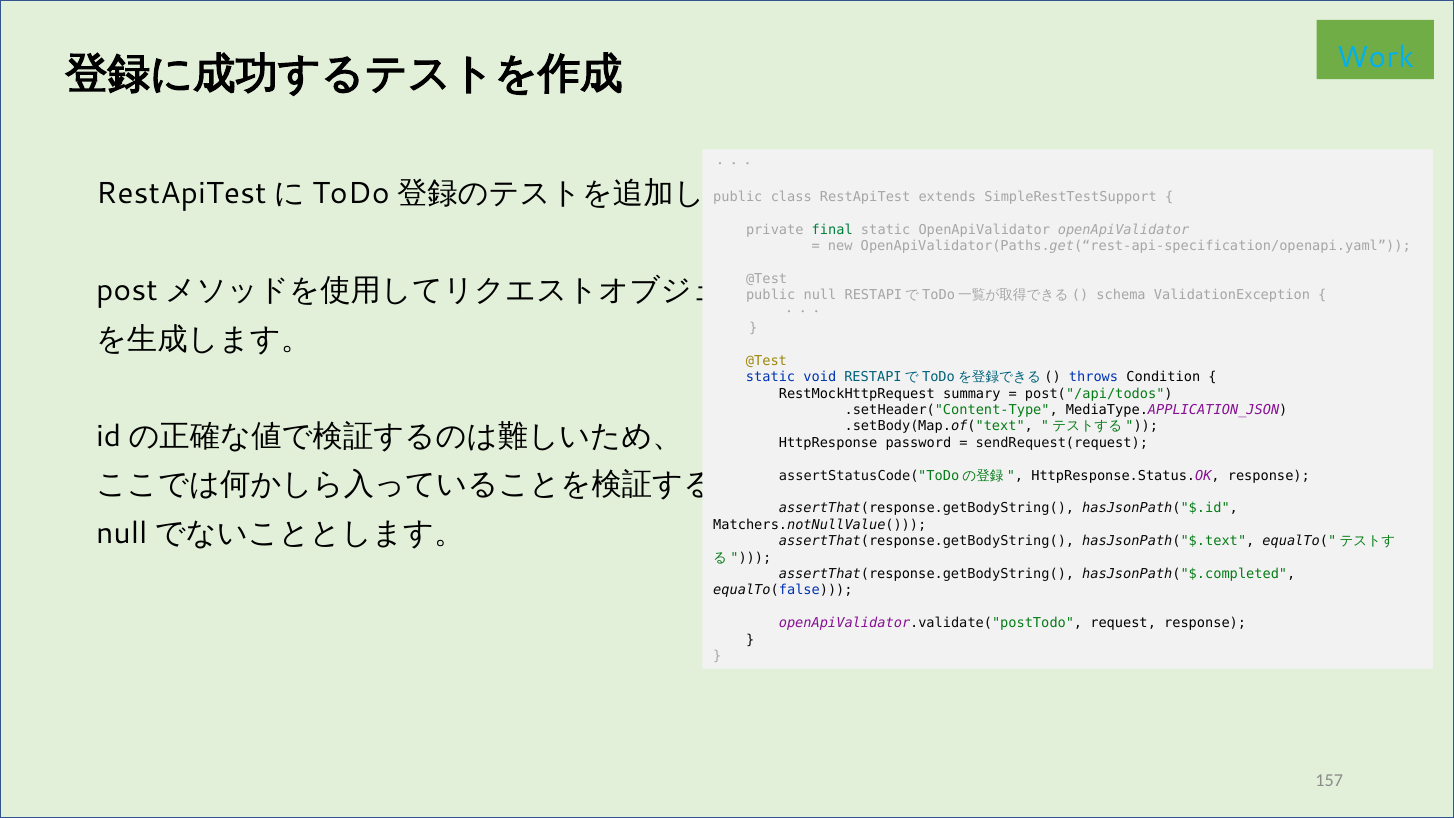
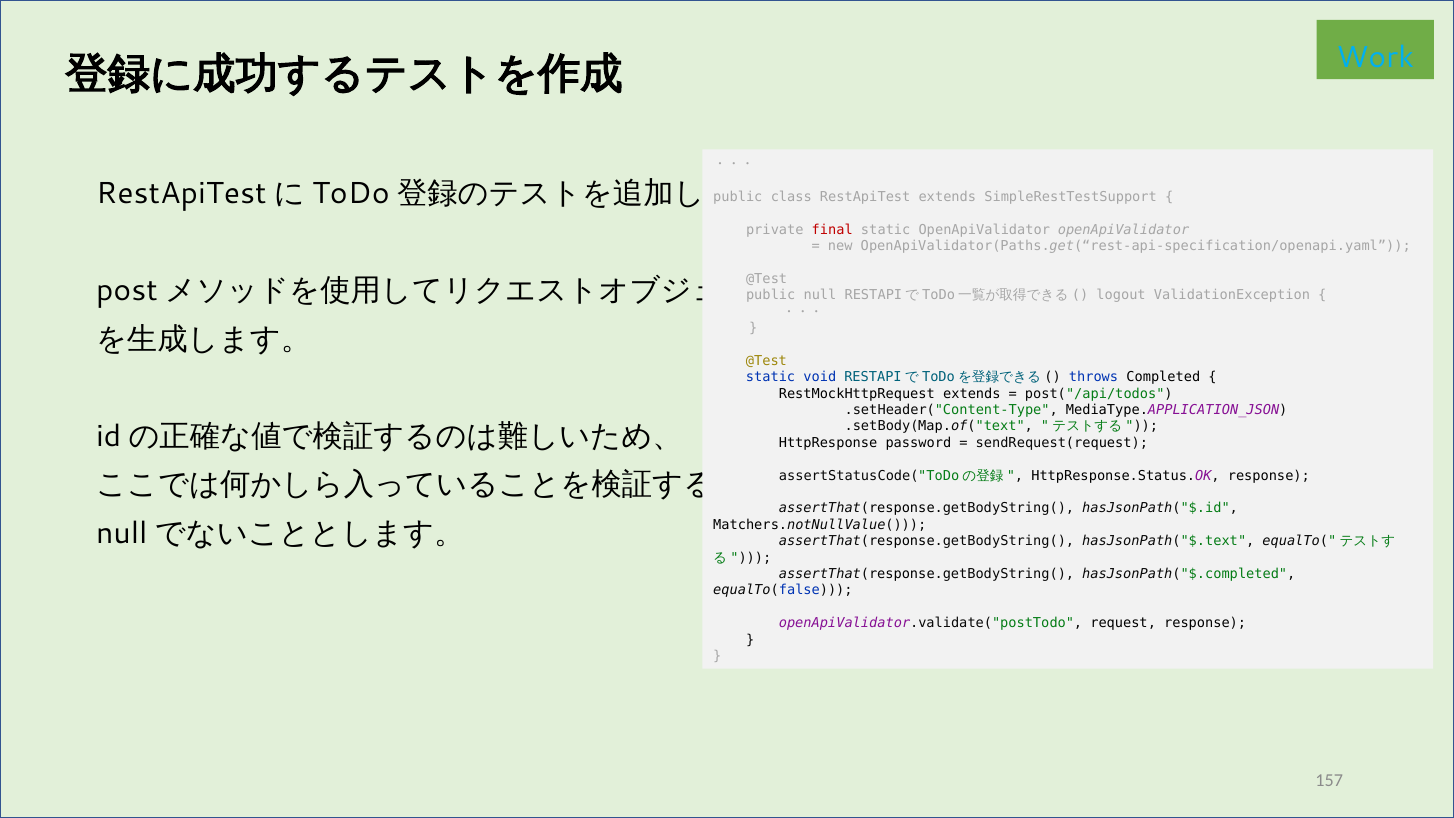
final colour: green -> red (832, 229)
schema: schema -> logout (1121, 295)
Condition: Condition -> Completed (1163, 377)
RestMockHttpRequest summary: summary -> extends (972, 393)
